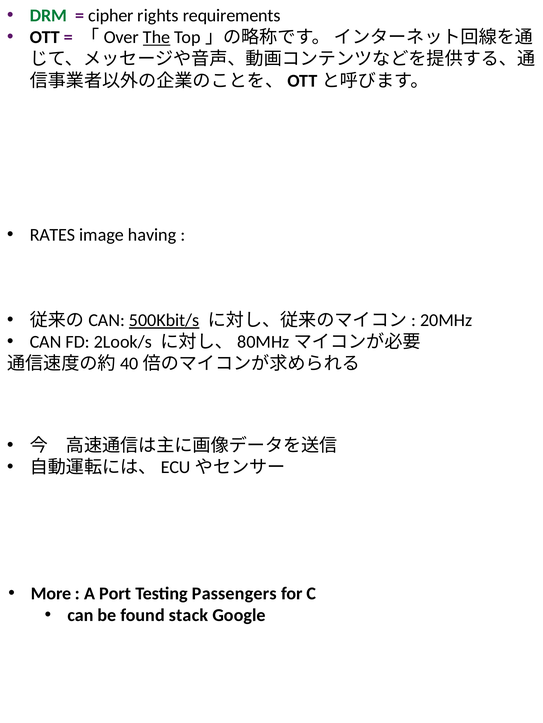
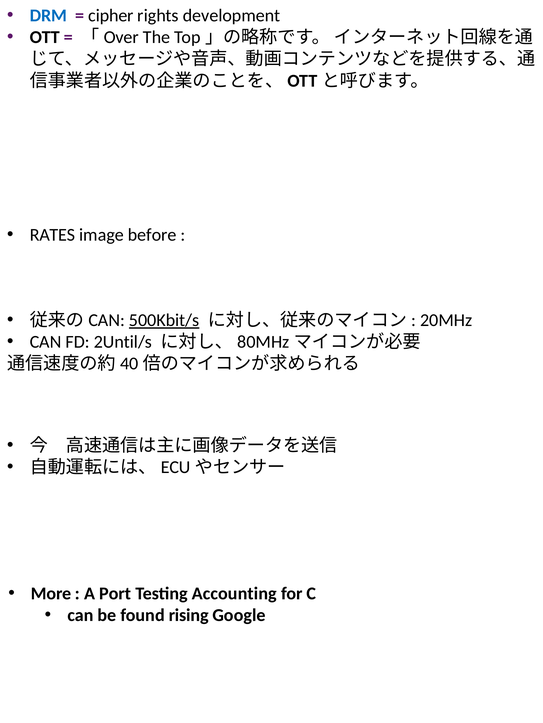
DRM colour: green -> blue (48, 16)
requirements: requirements -> development (232, 16)
The underline: present -> none (157, 37)
having: having -> before (152, 235)
2Look/s: 2Look/s -> 2Until/s (123, 342)
Passengers: Passengers -> Accounting (234, 594)
stack: stack -> rising (189, 616)
